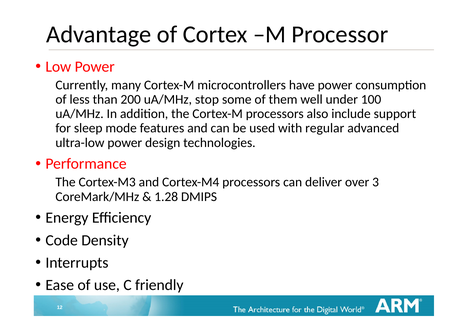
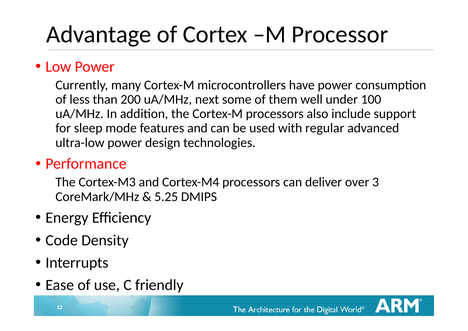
stop: stop -> next (207, 99)
1.28: 1.28 -> 5.25 (166, 196)
